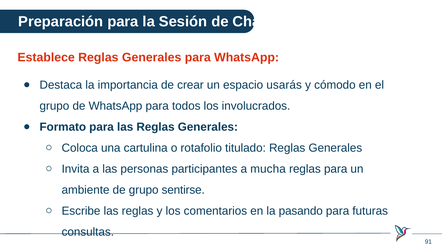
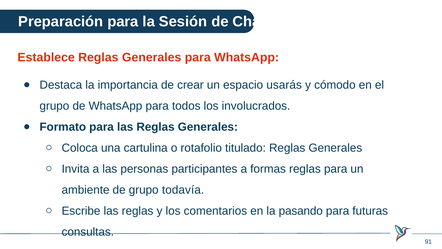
mucha: mucha -> formas (268, 169)
sentirse: sentirse -> todavía (183, 190)
